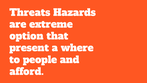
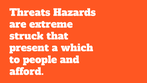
option: option -> struck (26, 36)
where: where -> which (77, 48)
